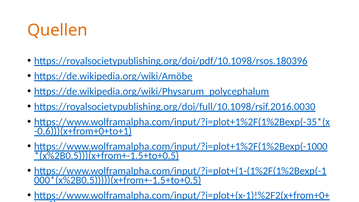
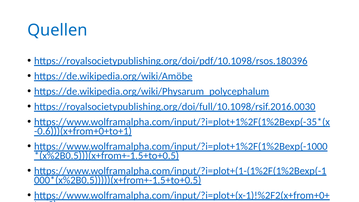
Quellen colour: orange -> blue (57, 30)
